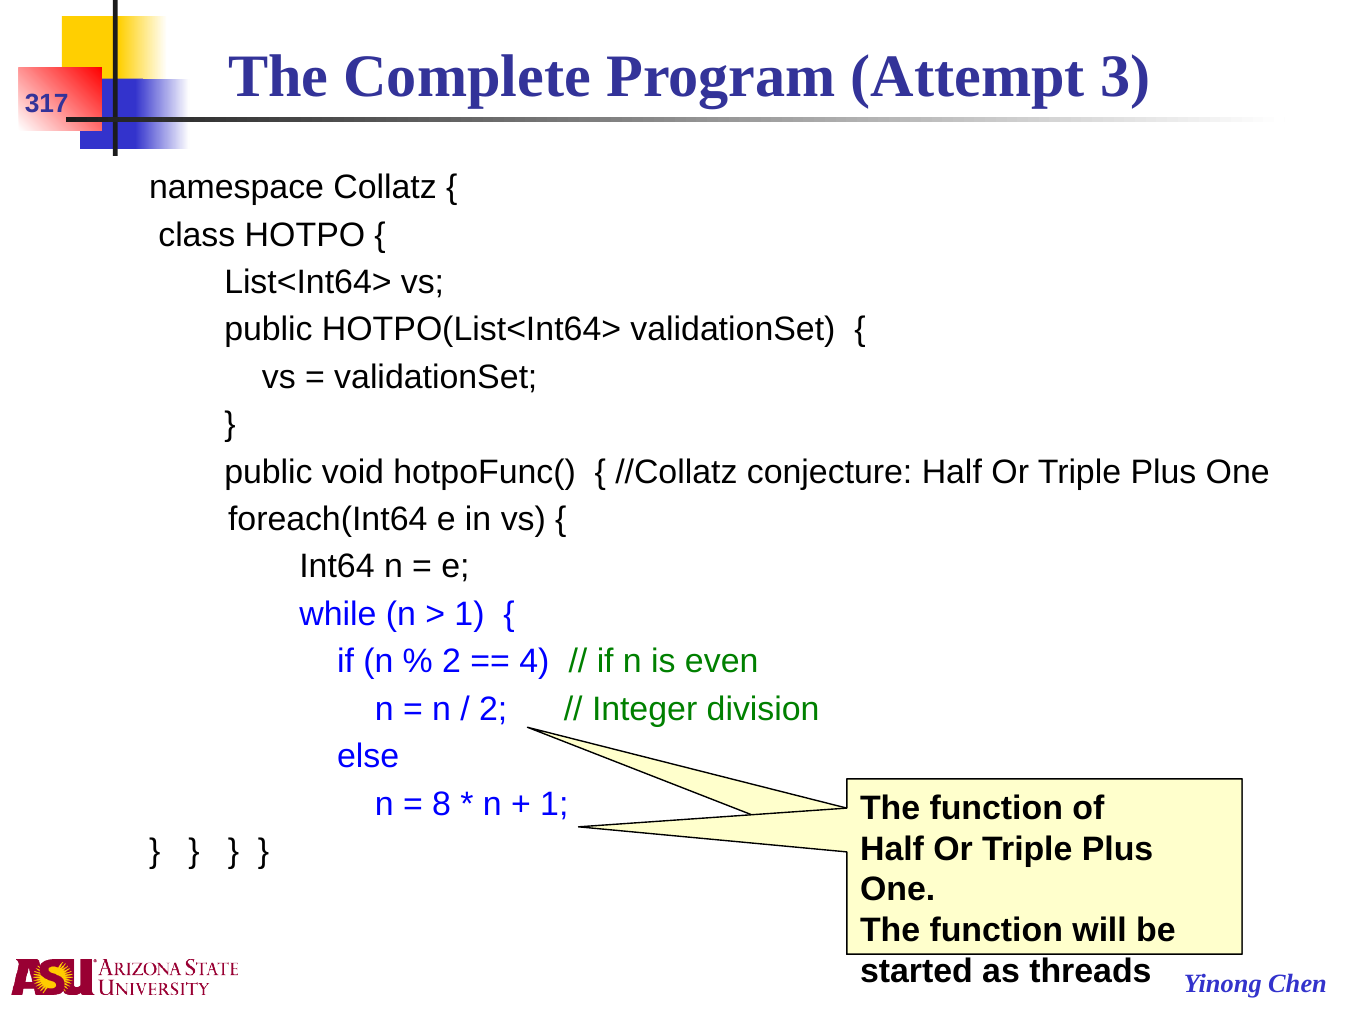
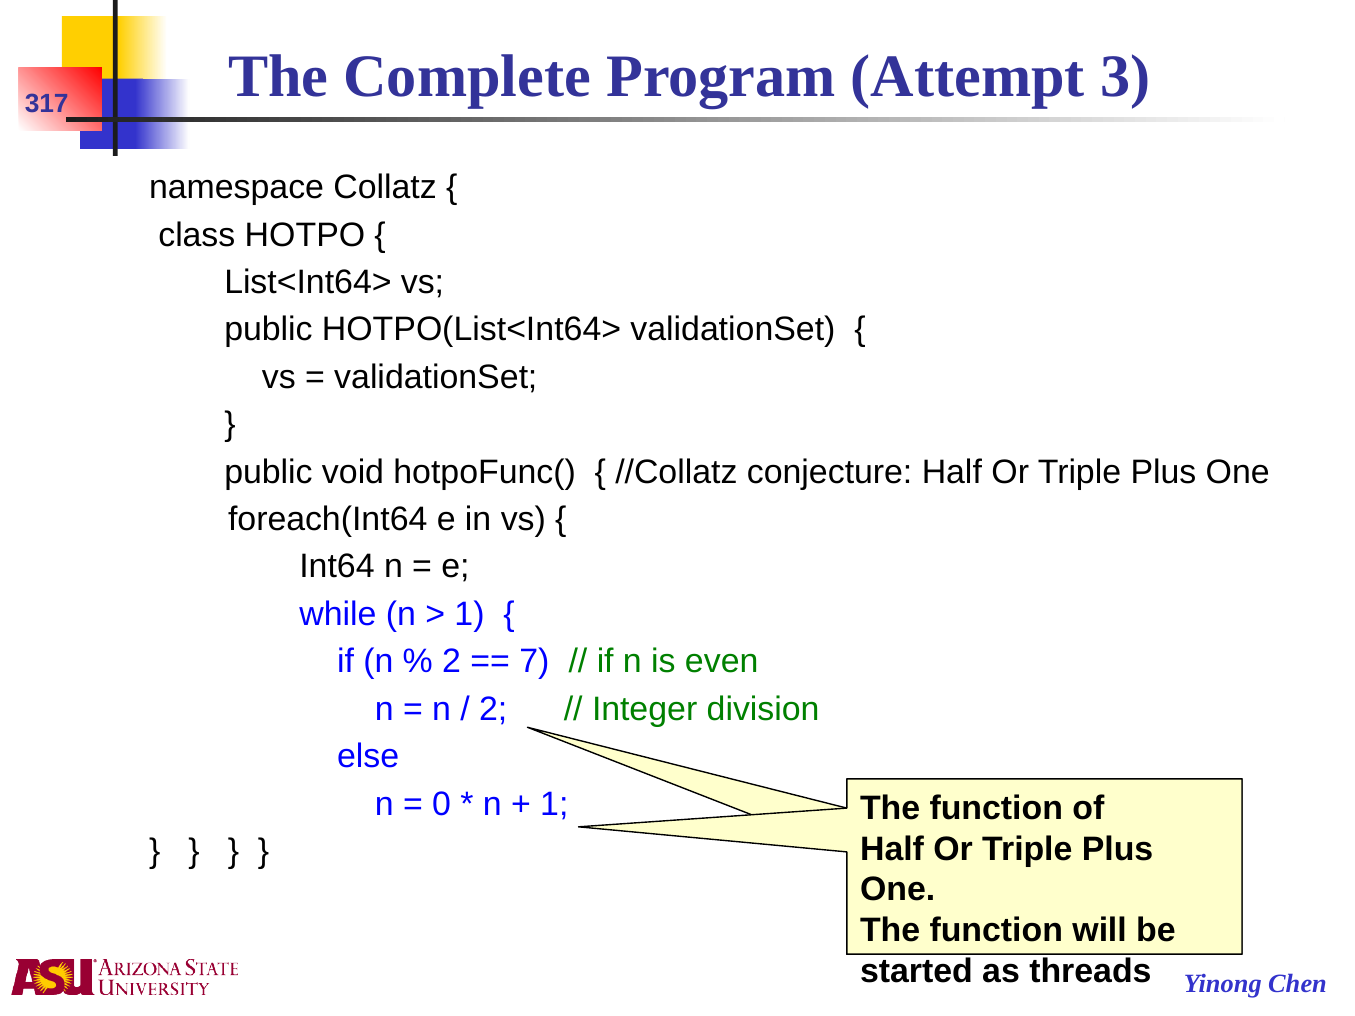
4: 4 -> 7 (534, 662)
8: 8 -> 0 (442, 804)
